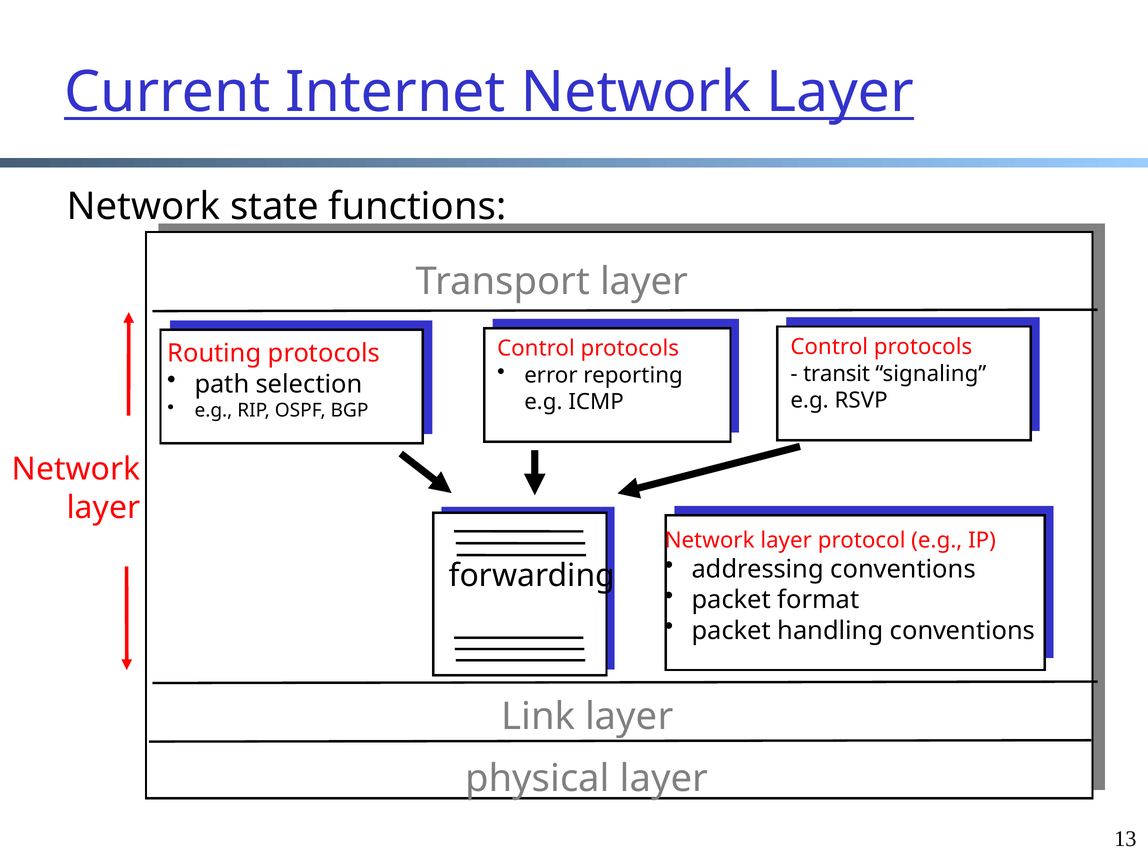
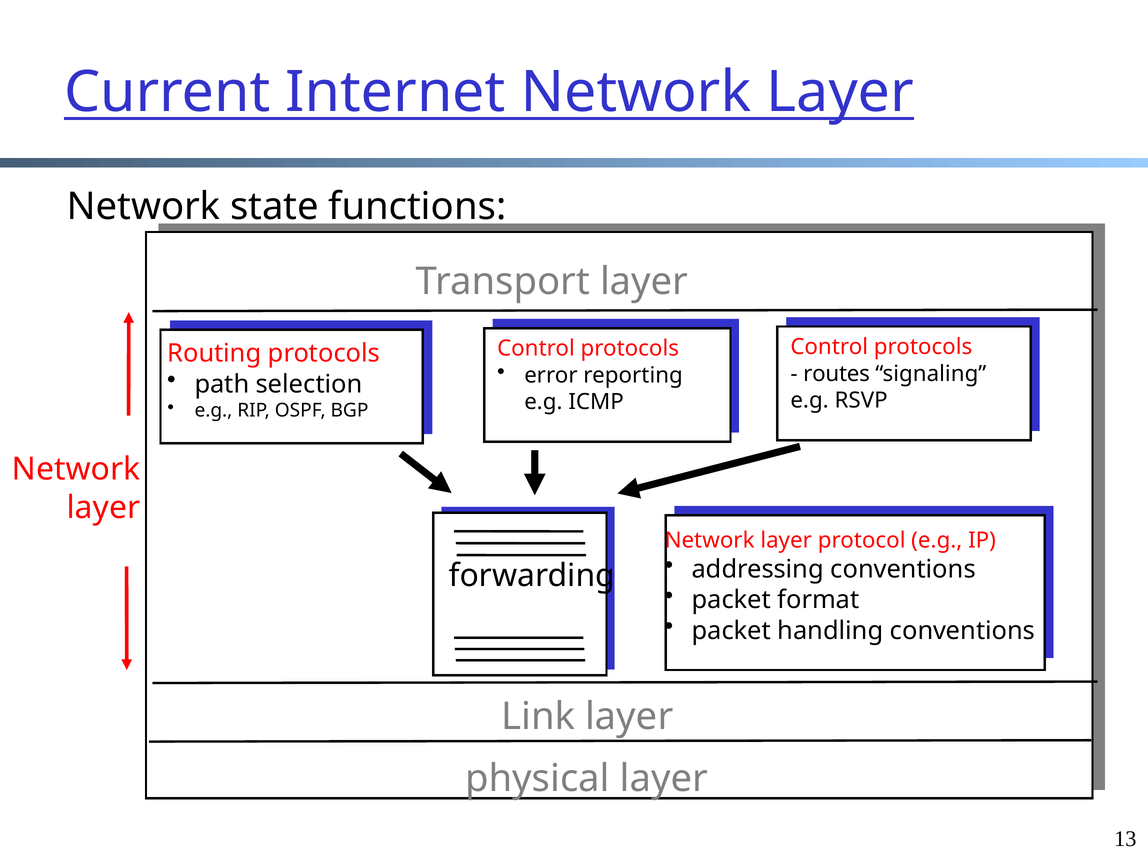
transit: transit -> routes (837, 374)
